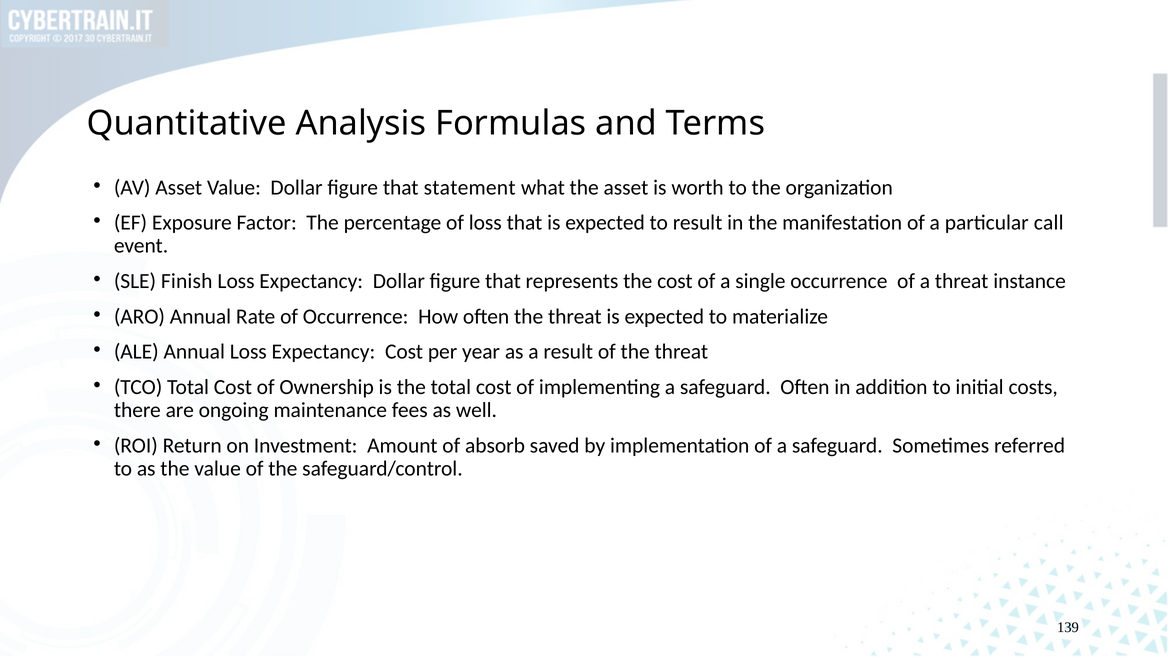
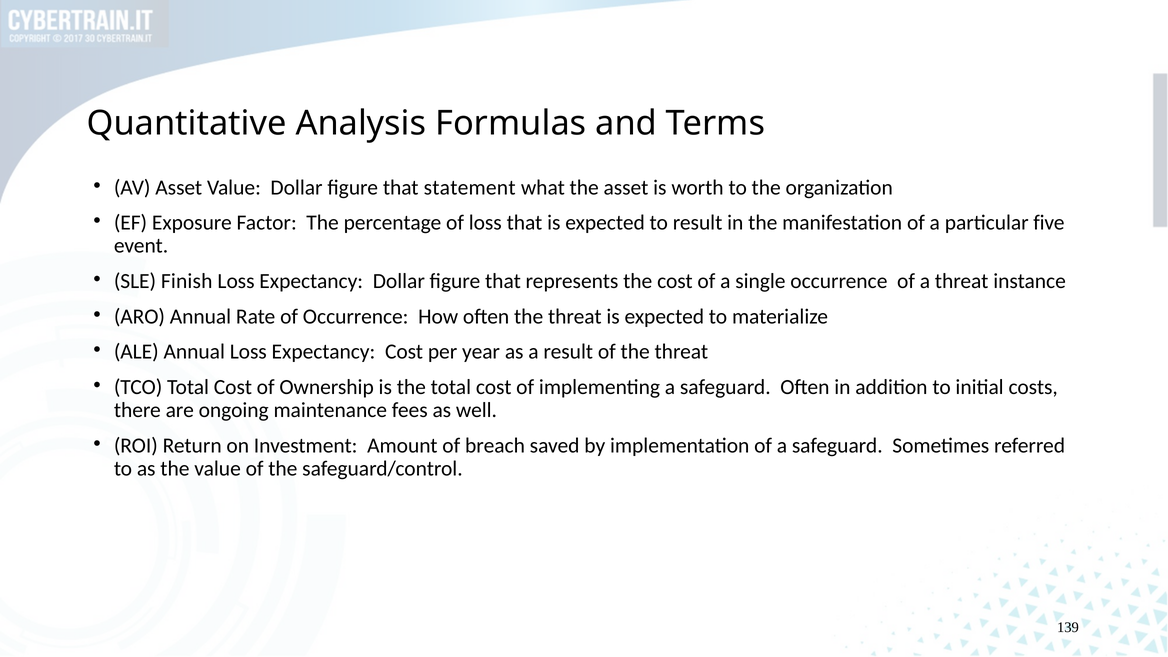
call: call -> five (1049, 223)
absorb: absorb -> breach (495, 446)
